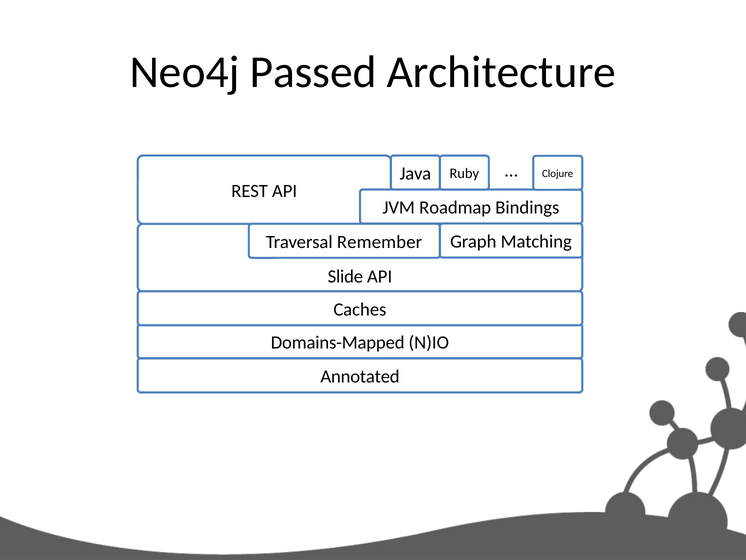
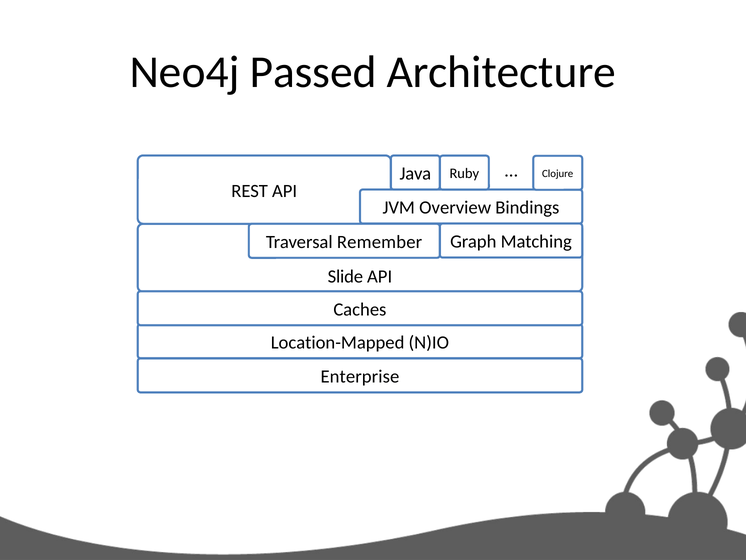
Roadmap: Roadmap -> Overview (455, 208)
Domains-Mapped: Domains-Mapped -> Location-Mapped (338, 342)
Annotated: Annotated -> Enterprise (360, 376)
